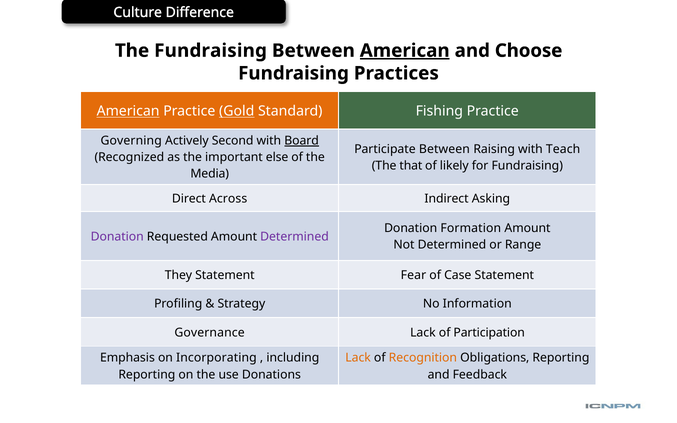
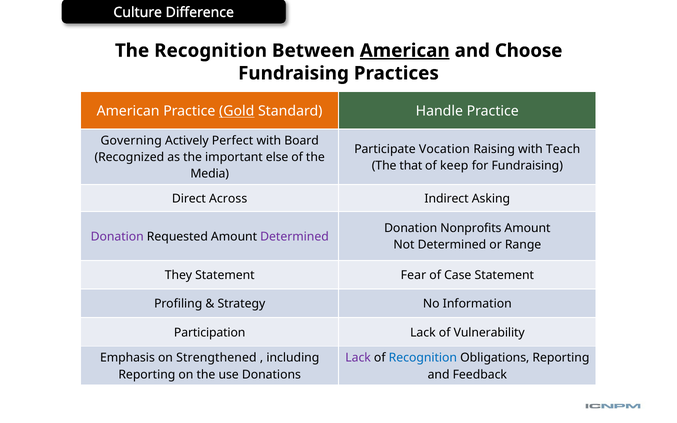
The Fundraising: Fundraising -> Recognition (211, 51)
American underline: present -> none (128, 111)
Fishing: Fishing -> Handle (439, 111)
Second: Second -> Perfect (233, 141)
Board underline: present -> none (302, 141)
Participate Between: Between -> Vocation (444, 149)
likely: likely -> keep (454, 166)
Formation: Formation -> Nonprofits (471, 228)
Governance: Governance -> Participation (210, 333)
Participation: Participation -> Vulnerability (489, 333)
Incorporating: Incorporating -> Strengthened (216, 358)
Lack colour: orange -> purple (358, 358)
Recognition colour: orange -> blue (423, 358)
